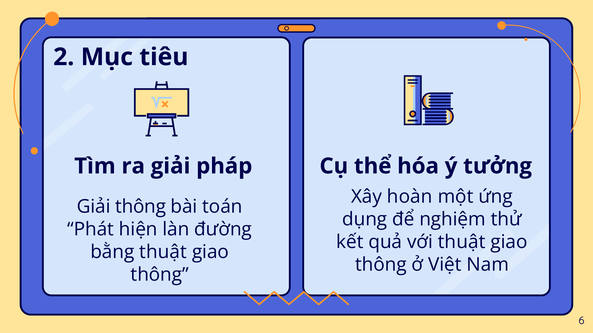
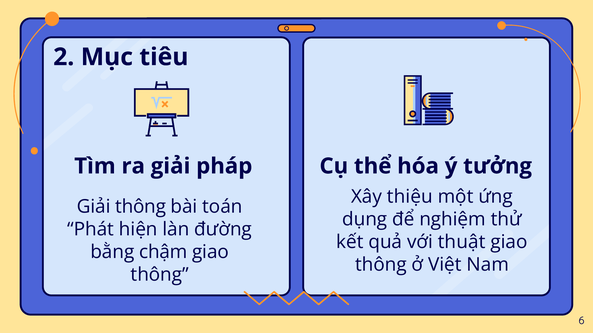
hoàn: hoàn -> thiệu (410, 197)
bằng thuật: thuật -> chậm (163, 252)
